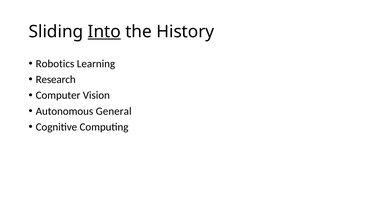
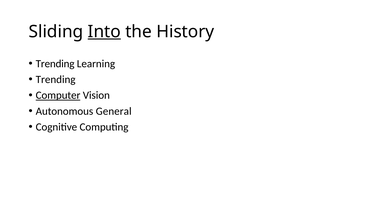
Robotics: Robotics -> Trending (55, 64)
Research: Research -> Trending (56, 79)
Computer underline: none -> present (58, 95)
